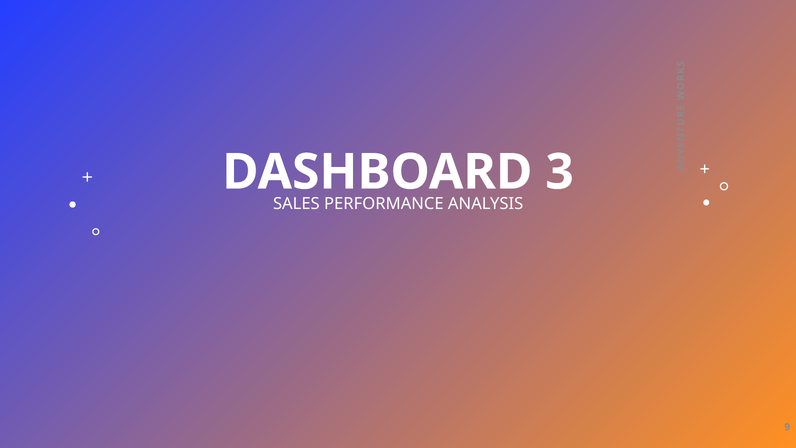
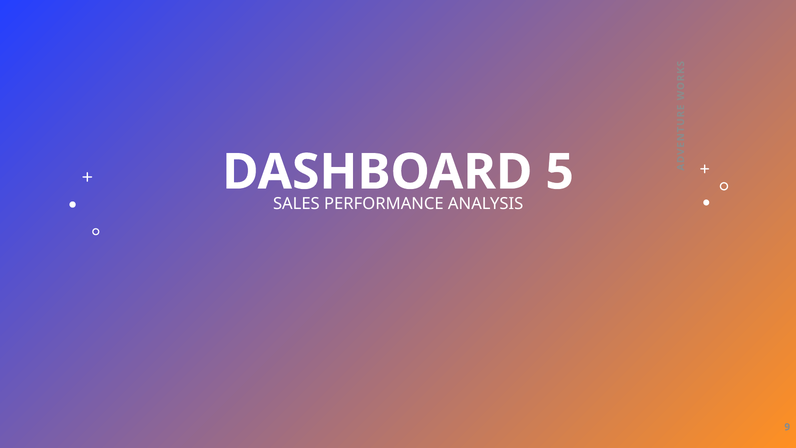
3: 3 -> 5 (560, 172)
